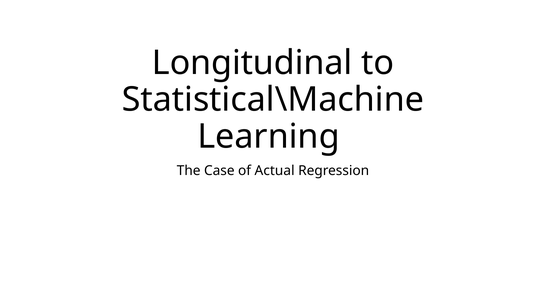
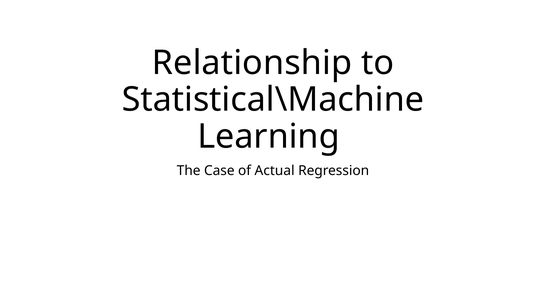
Longitudinal: Longitudinal -> Relationship (252, 63)
